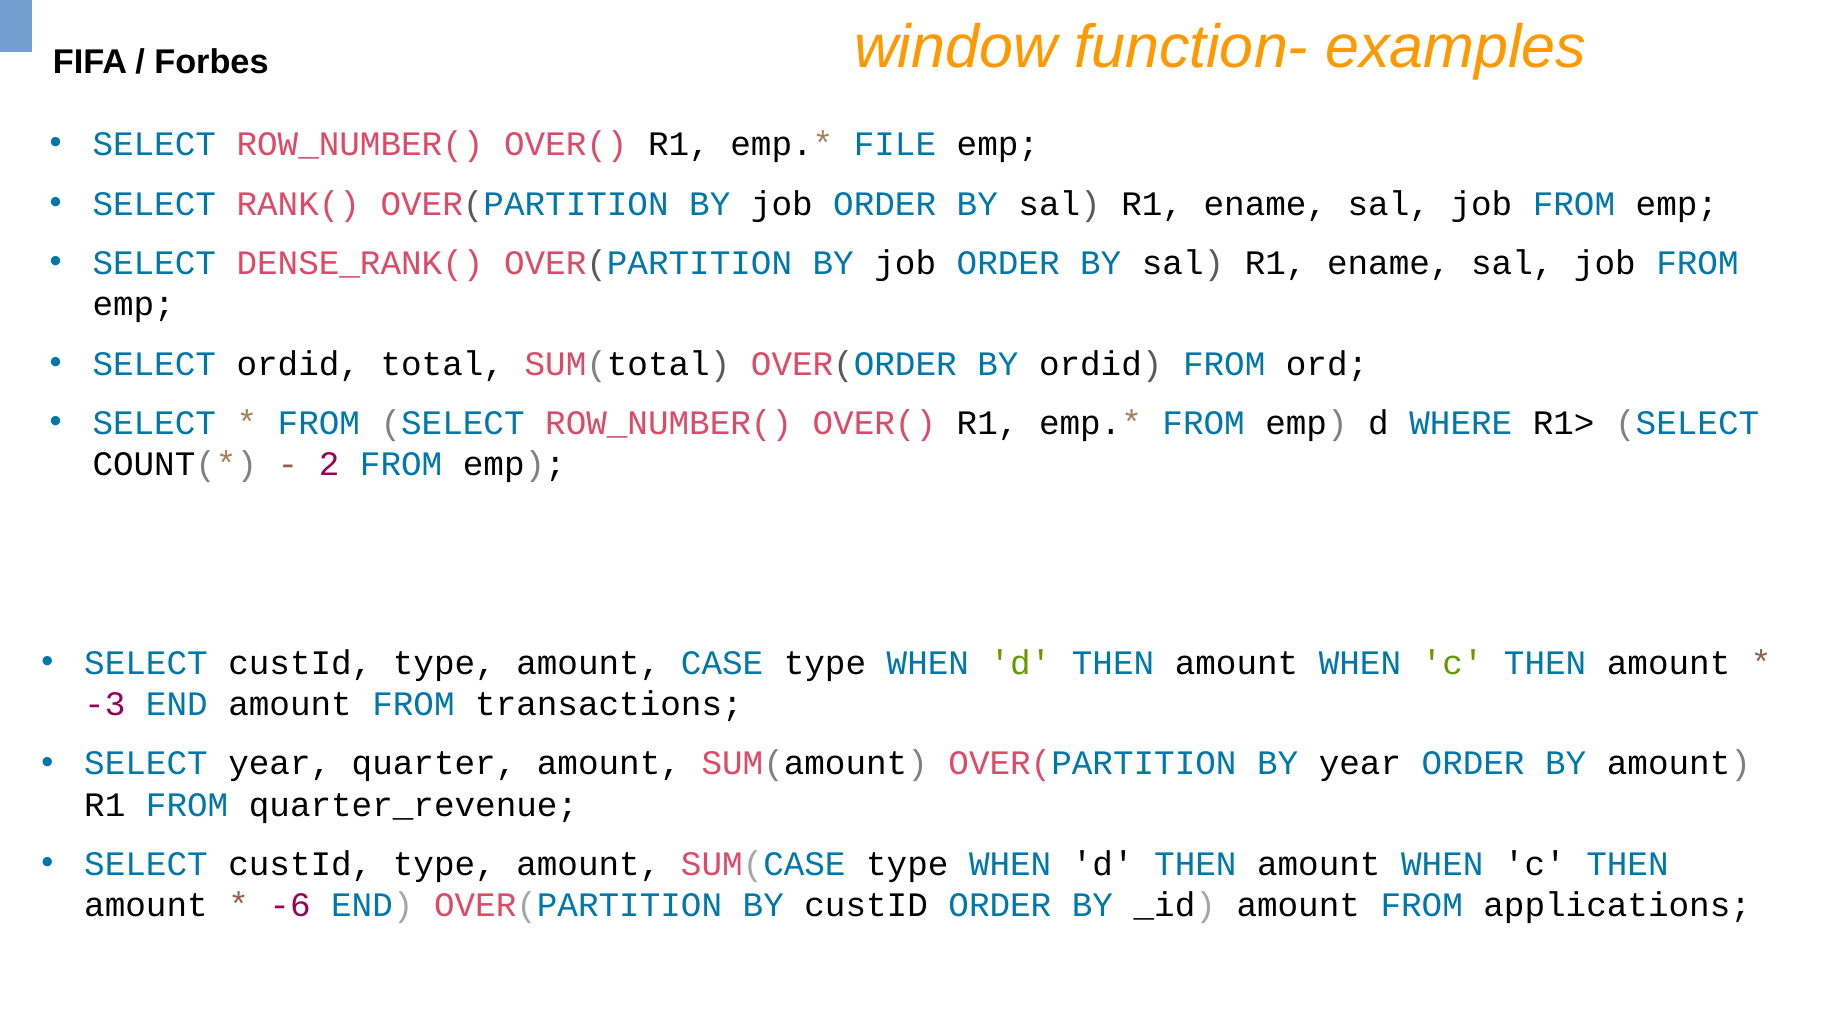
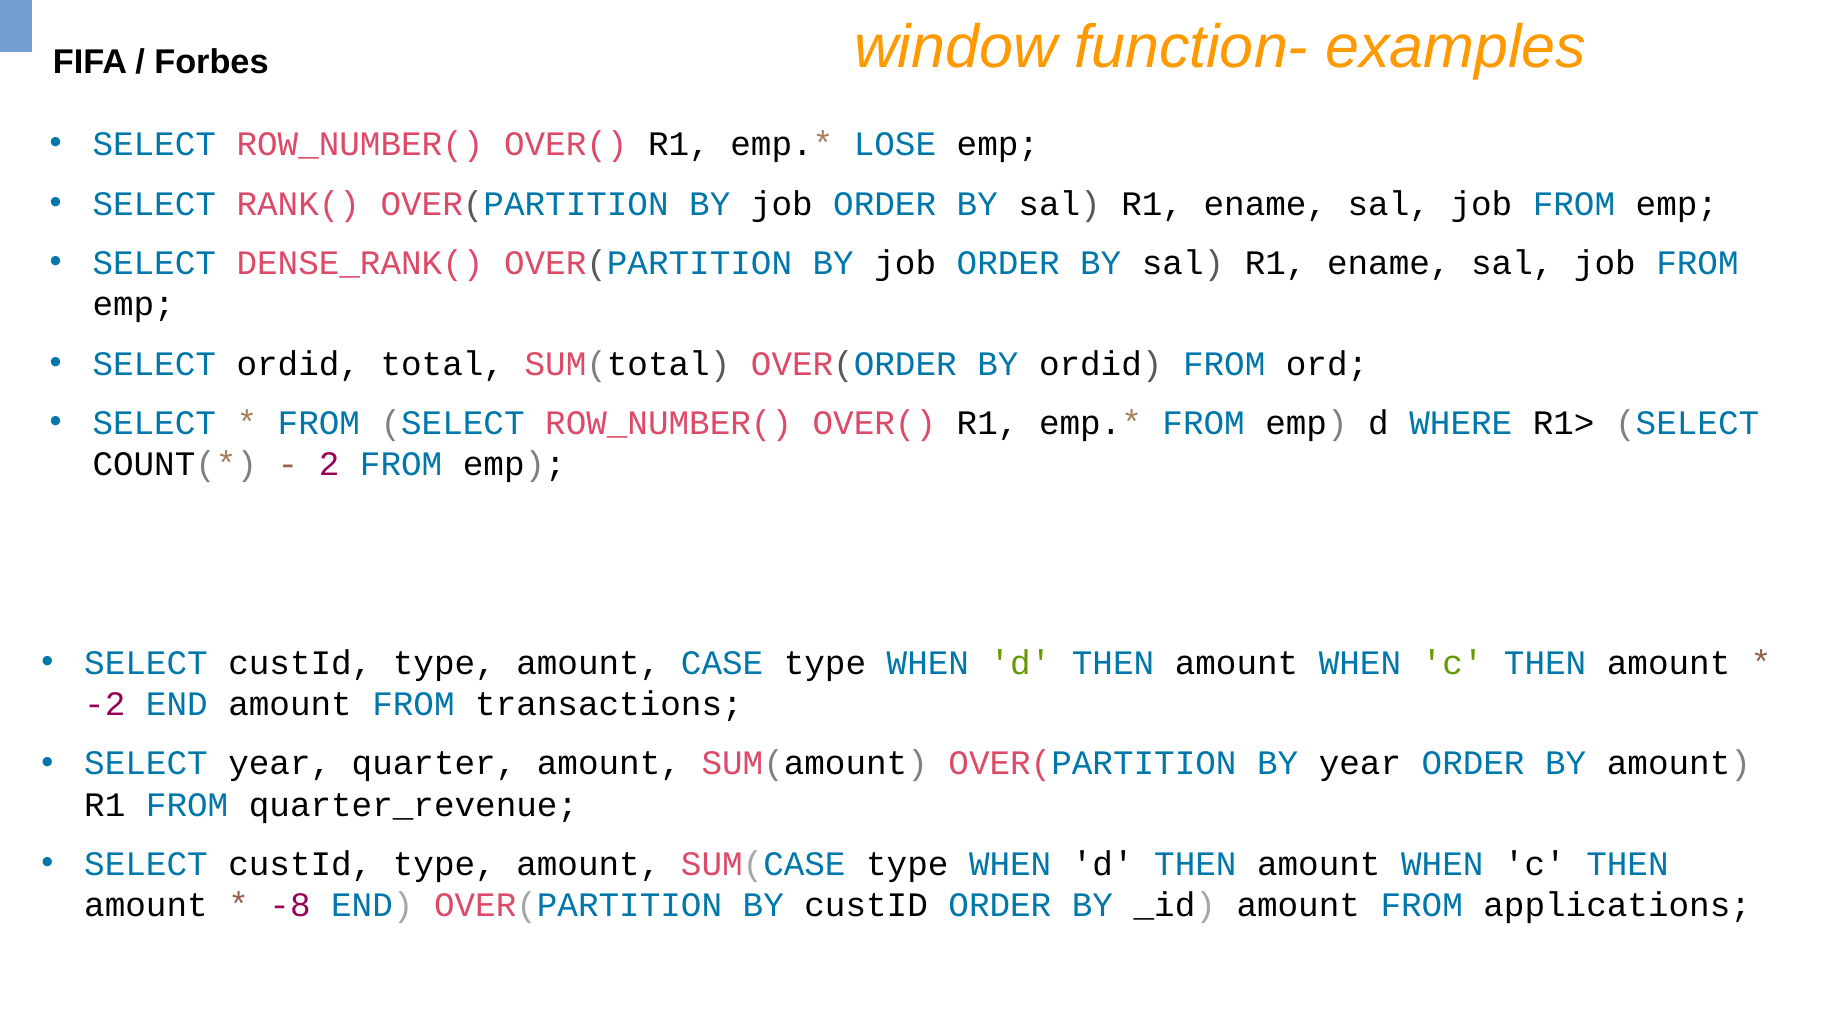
FILE: FILE -> LOSE (895, 144)
-3: -3 -> -2 (105, 704)
-6: -6 -> -8 (290, 905)
